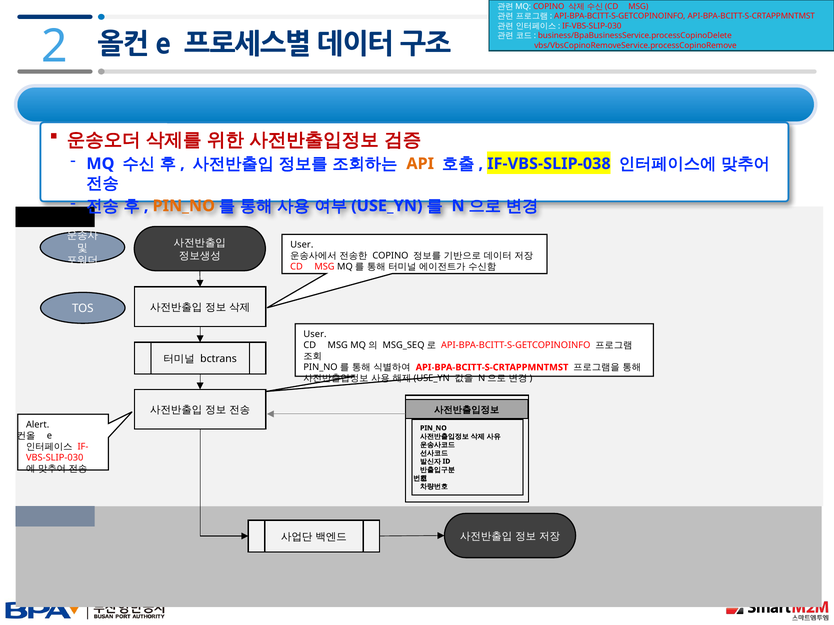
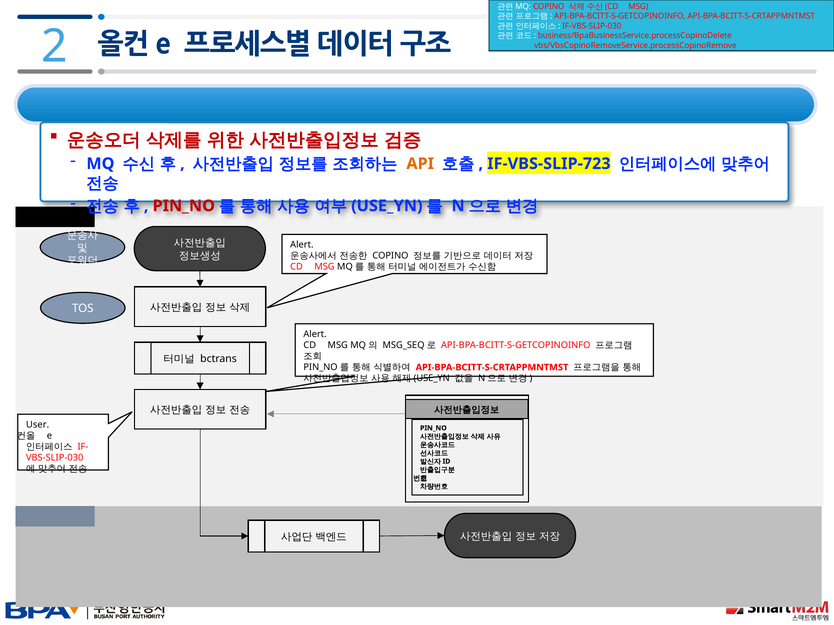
IF-VBS-SLIP-038: IF-VBS-SLIP-038 -> IF-VBS-SLIP-723 (549, 164)
PIN_NO colour: orange -> red (184, 206)
User: User -> Alert (302, 245)
User: User -> Alert (315, 334)
Alert: Alert -> User (38, 425)
